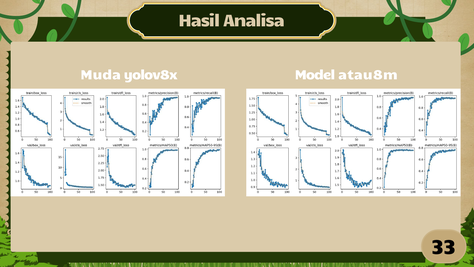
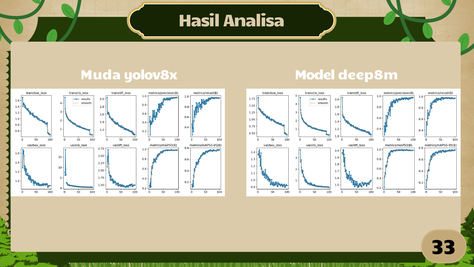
atau8m: atau8m -> deep8m (368, 75)
